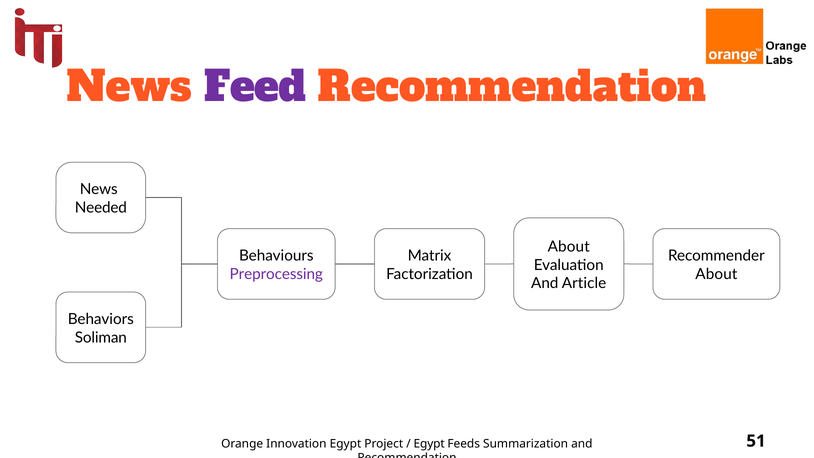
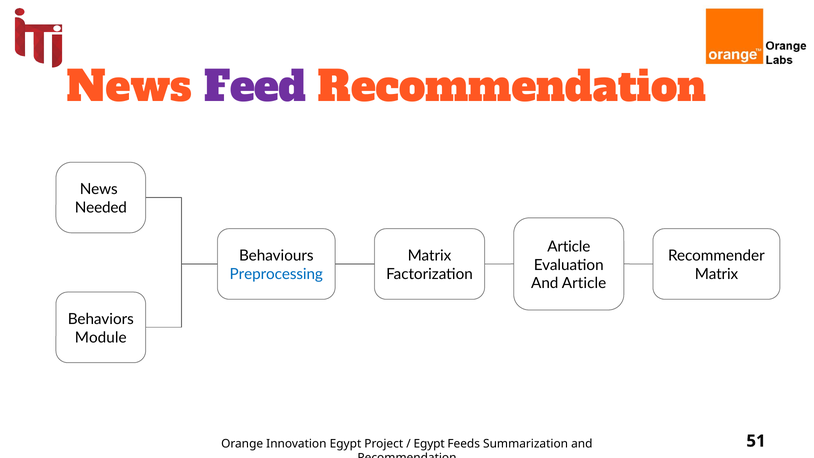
About: About -> Article (569, 247)
Preprocessing colour: purple -> blue (276, 274)
About: About -> Matrix (716, 274)
Soliman: Soliman -> Module (101, 337)
